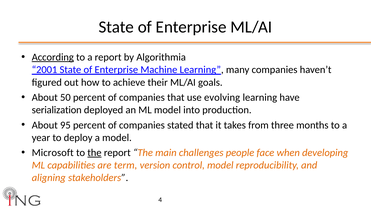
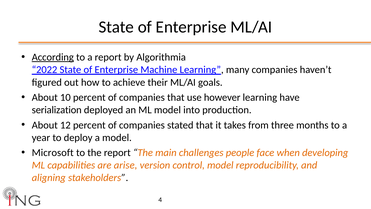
2001: 2001 -> 2022 (45, 70)
50: 50 -> 10 (65, 97)
evolving: evolving -> however (222, 97)
95: 95 -> 12 (65, 125)
the underline: present -> none (94, 152)
term: term -> arise (126, 165)
